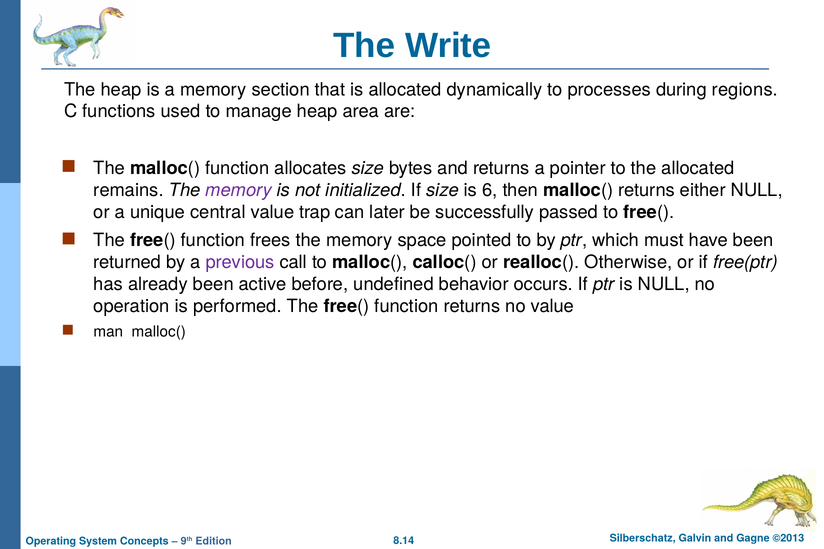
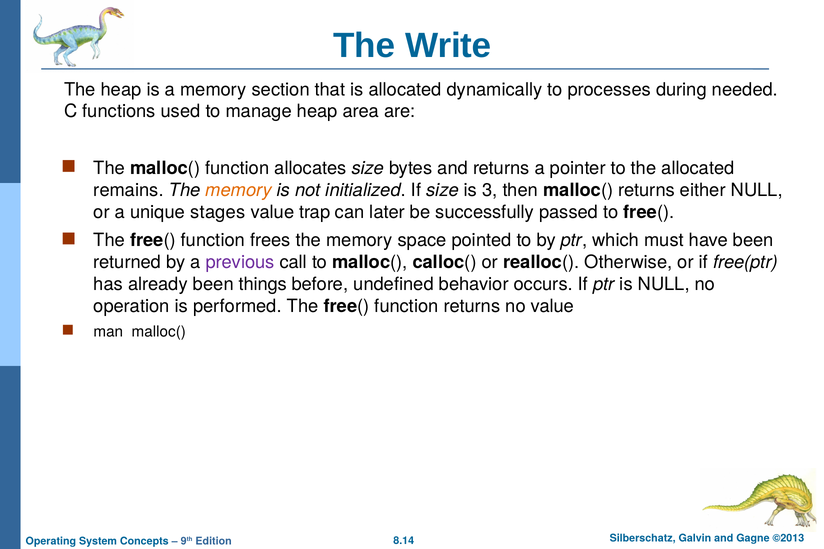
regions: regions -> needed (745, 90)
memory colour: purple -> orange (239, 190)
6: 6 -> 3 (490, 190)
central: central -> stages (218, 212)
active: active -> things (263, 285)
